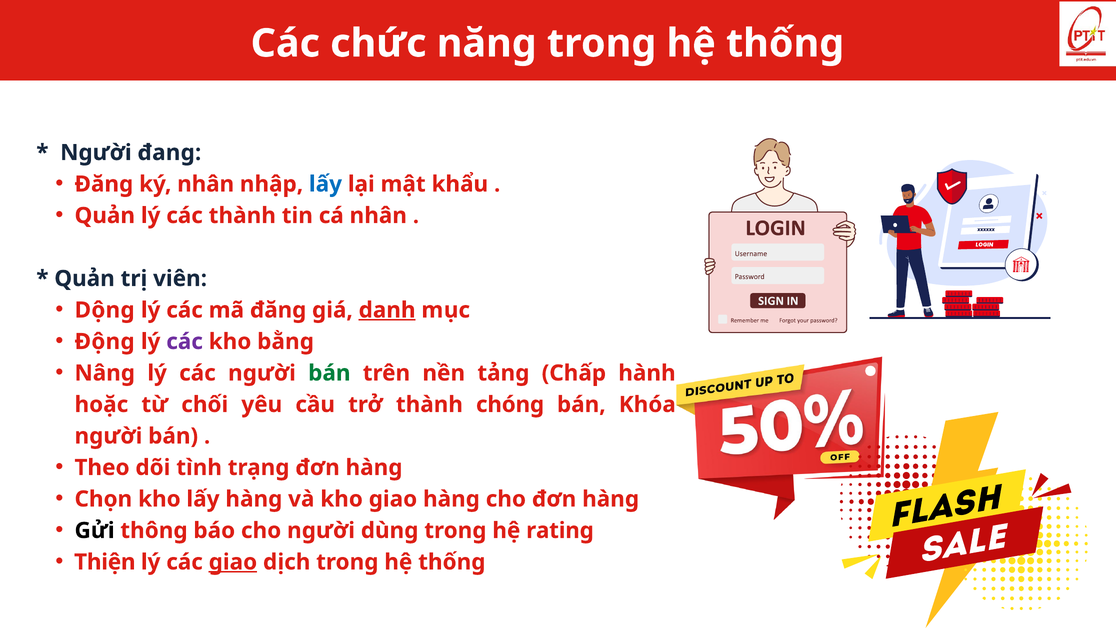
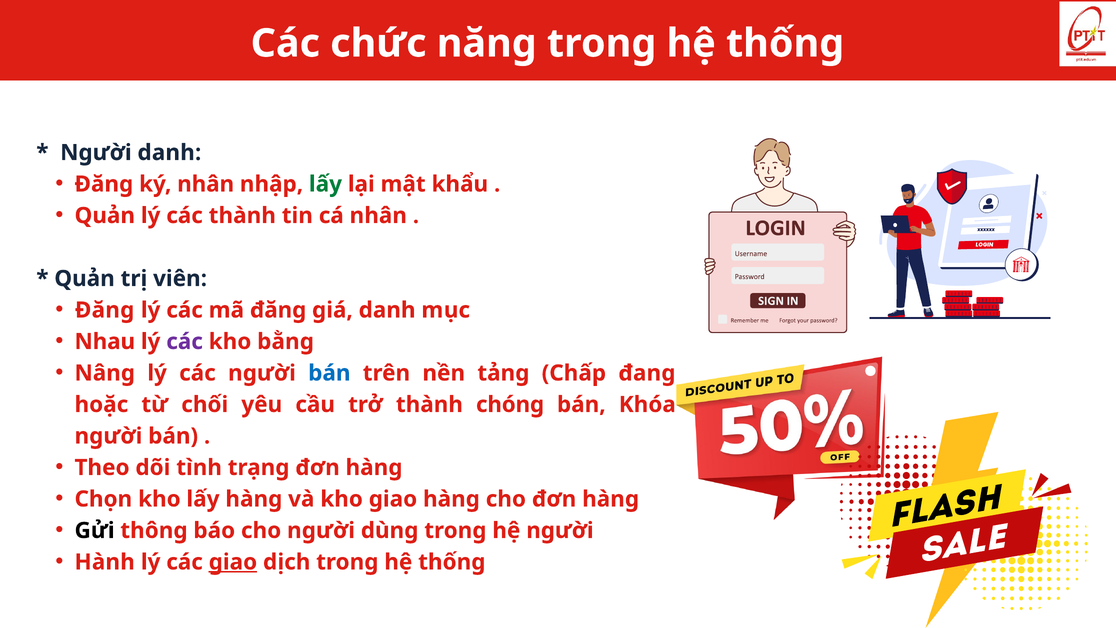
Người đang: đang -> danh (169, 153)
lấy colour: blue -> green (326, 184)
Dộng: Dộng -> Đăng (105, 310)
danh underline: present -> none (387, 310)
Động: Động -> Nhau (105, 341)
bán colour: green -> blue (329, 373)
hành: hành -> đang (647, 373)
hệ rating: rating -> người (560, 530)
Thiện: Thiện -> Hành (105, 562)
